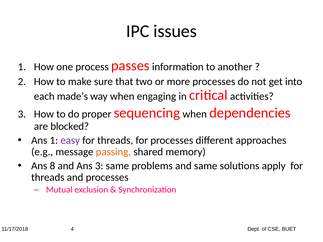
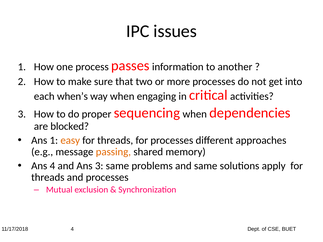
made’s: made’s -> when’s (72, 96)
easy colour: purple -> orange (70, 140)
Ans 8: 8 -> 4 (52, 166)
